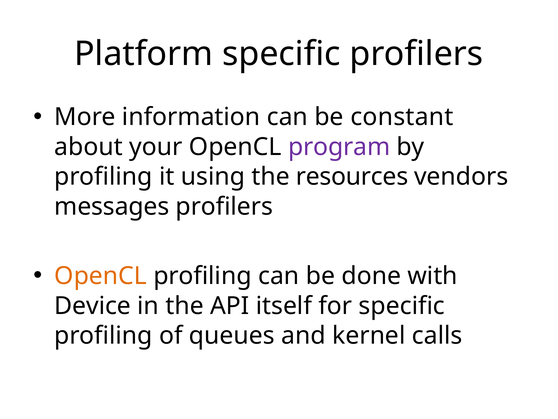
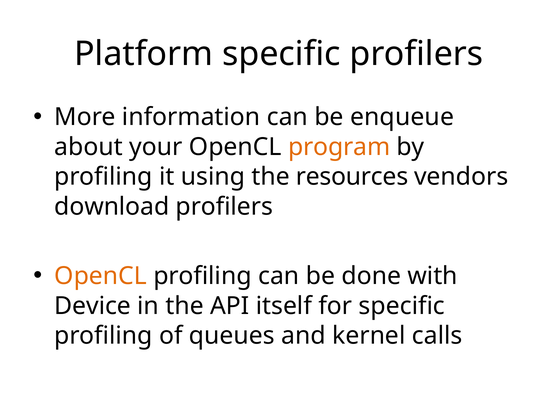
constant: constant -> enqueue (402, 117)
program colour: purple -> orange (339, 147)
messages: messages -> download (112, 206)
